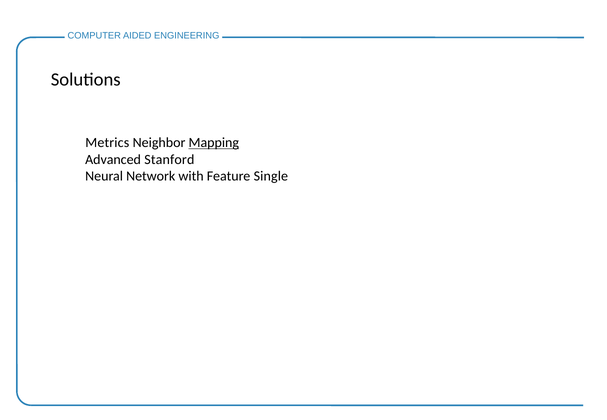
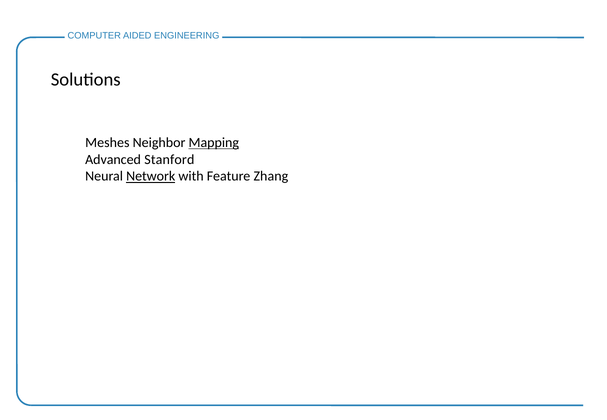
Metrics: Metrics -> Meshes (107, 143)
Network underline: none -> present (151, 176)
Single: Single -> Zhang (271, 176)
